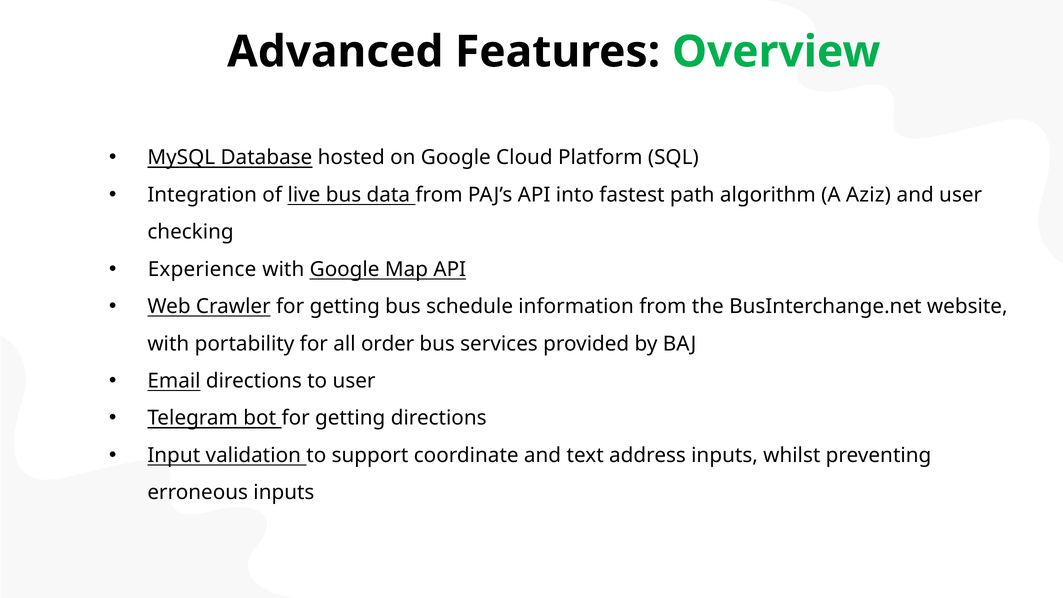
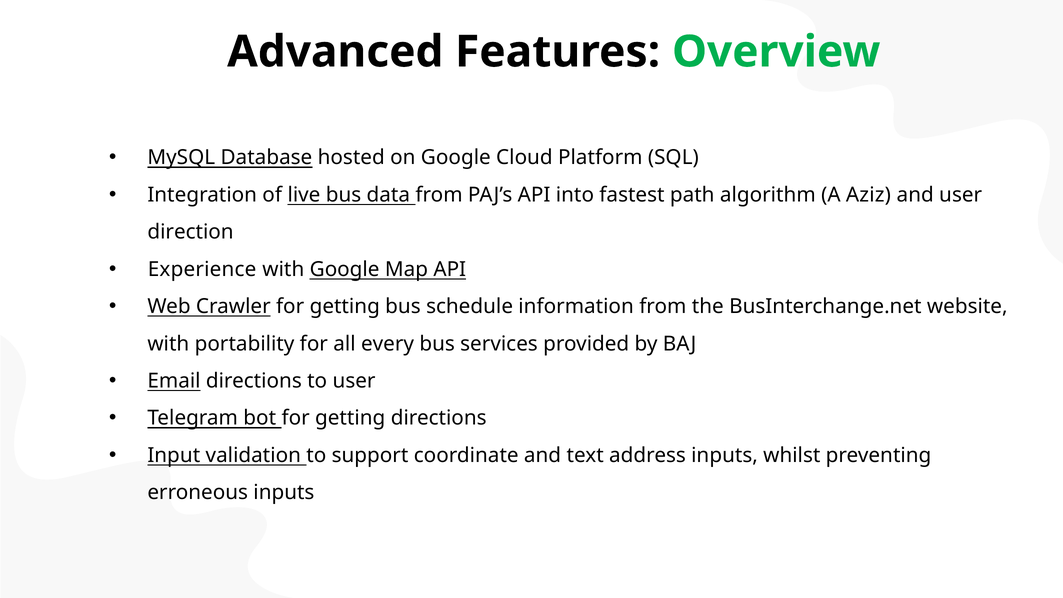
checking: checking -> direction (191, 232)
order: order -> every (388, 344)
